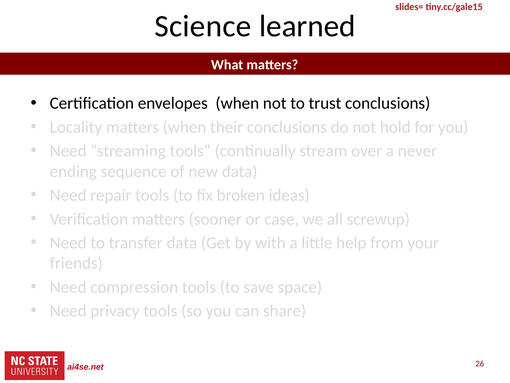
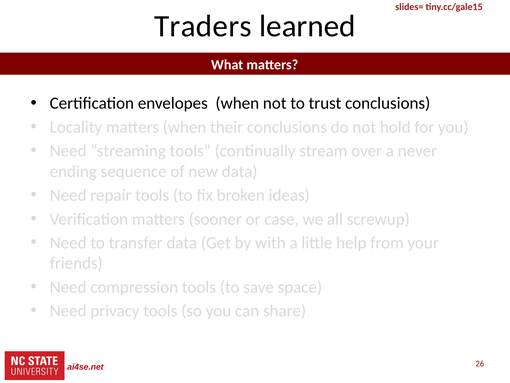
Science: Science -> Traders (203, 26)
